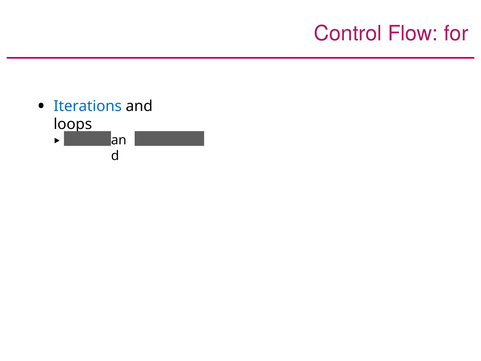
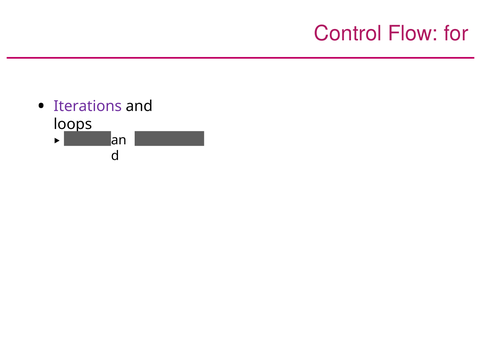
Iterations colour: blue -> purple (88, 106)
